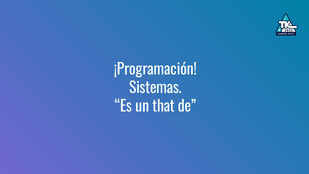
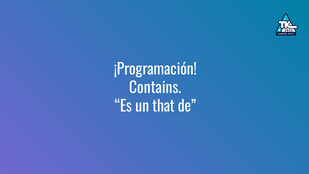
Sistemas: Sistemas -> Contains (155, 88)
